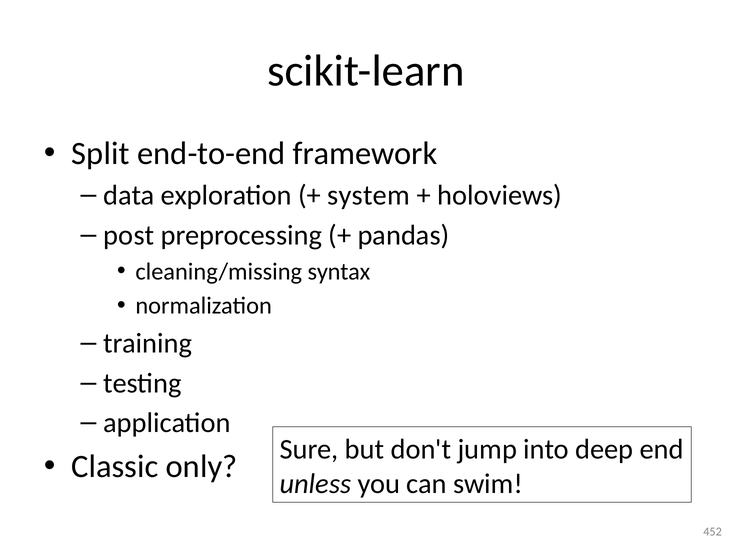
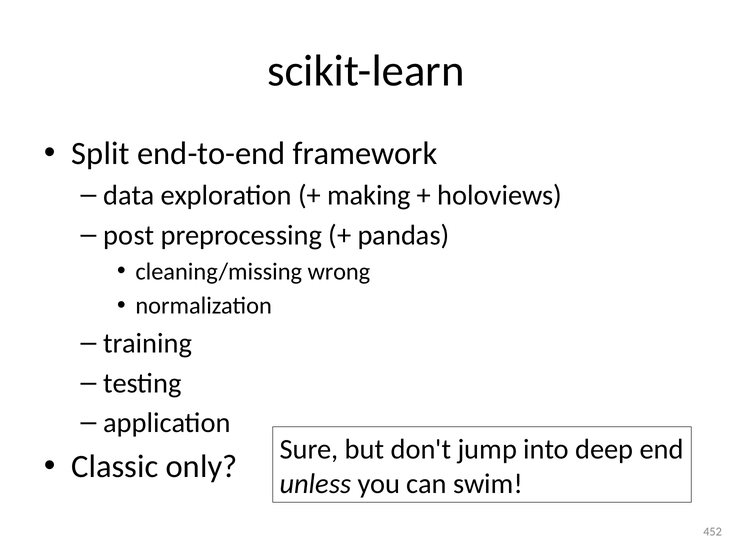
system: system -> making (369, 196)
syntax: syntax -> wrong (339, 272)
